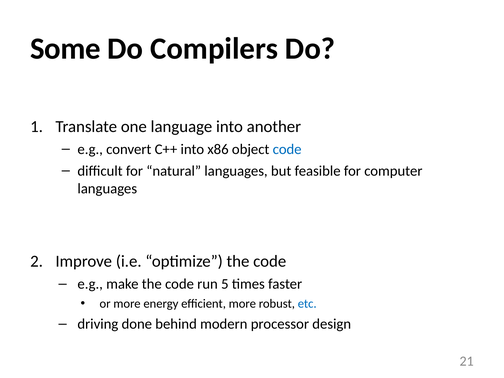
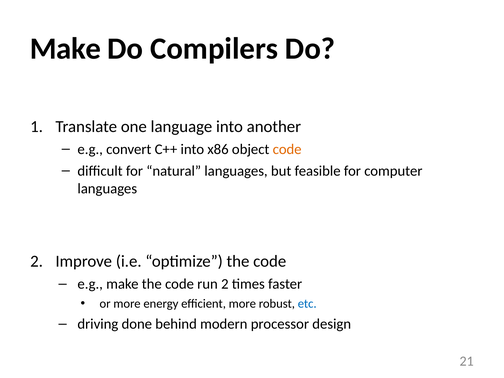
Some: Some -> Make (65, 49)
code colour: blue -> orange (287, 149)
run 5: 5 -> 2 (225, 284)
